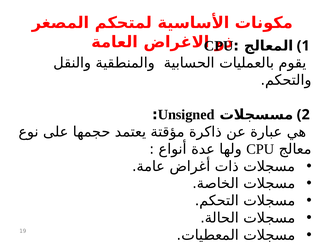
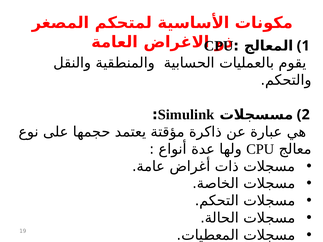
Unsigned: Unsigned -> Simulink (186, 115)
